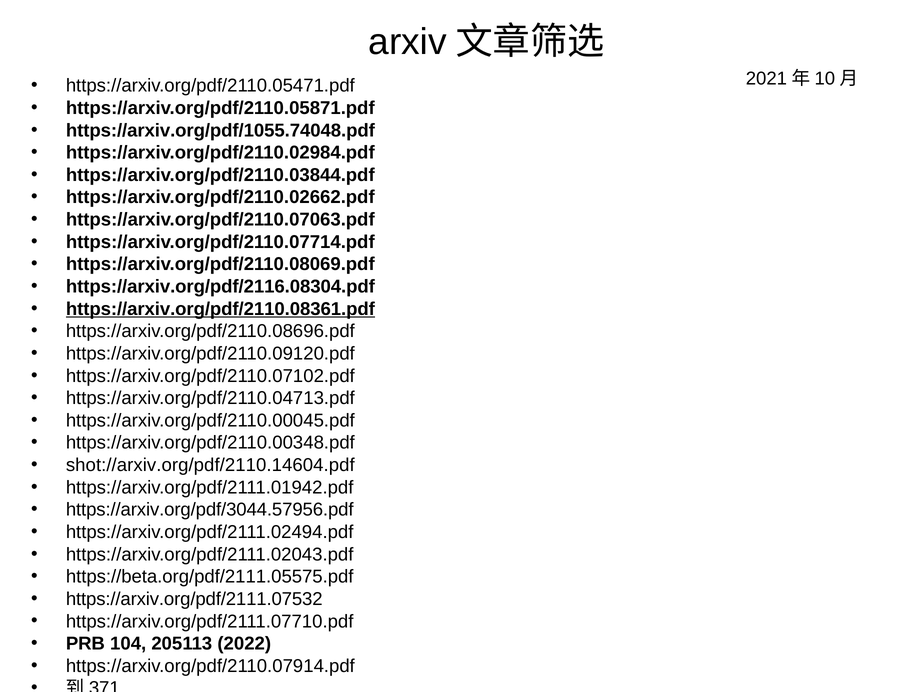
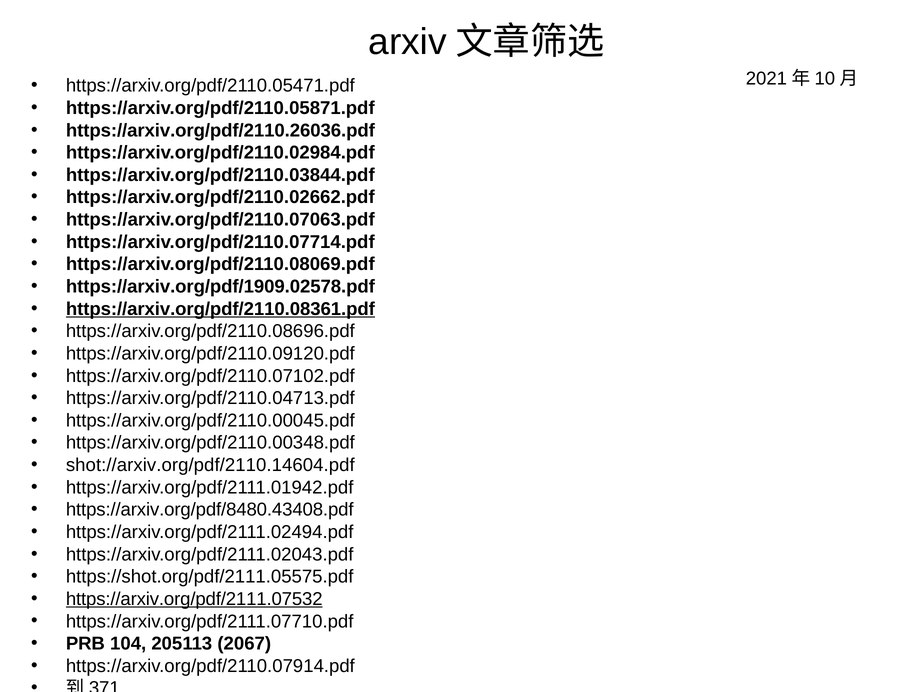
https://arxiv.org/pdf/1055.74048.pdf: https://arxiv.org/pdf/1055.74048.pdf -> https://arxiv.org/pdf/2110.26036.pdf (220, 130)
https://arxiv.org/pdf/2116.08304.pdf: https://arxiv.org/pdf/2116.08304.pdf -> https://arxiv.org/pdf/1909.02578.pdf (220, 286)
https://arxiv.org/pdf/3044.57956.pdf: https://arxiv.org/pdf/3044.57956.pdf -> https://arxiv.org/pdf/8480.43408.pdf (210, 509)
https://beta.org/pdf/2111.05575.pdf: https://beta.org/pdf/2111.05575.pdf -> https://shot.org/pdf/2111.05575.pdf (210, 576)
https://arxiv.org/pdf/2111.07532 underline: none -> present (194, 599)
2022: 2022 -> 2067 (244, 643)
